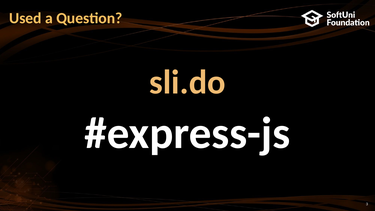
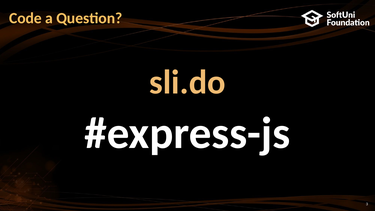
Used: Used -> Code (25, 18)
